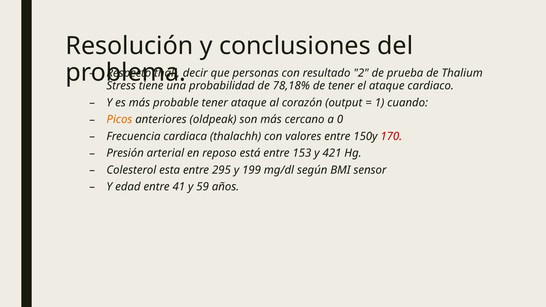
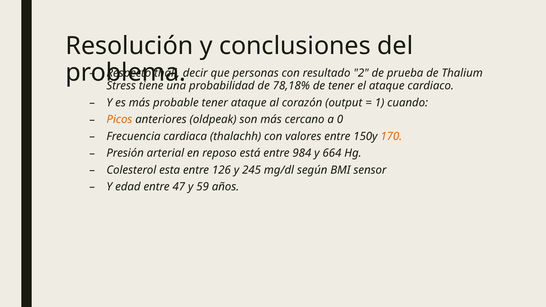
170 colour: red -> orange (391, 136)
153: 153 -> 984 (302, 153)
421: 421 -> 664 (332, 153)
295: 295 -> 126 (221, 170)
199: 199 -> 245 (252, 170)
41: 41 -> 47 (179, 187)
